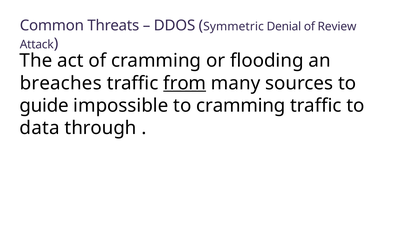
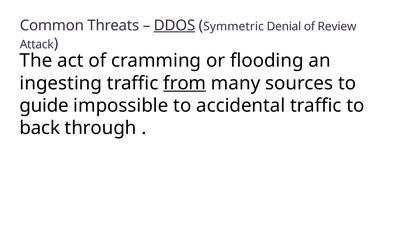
DDOS underline: none -> present (175, 25)
breaches: breaches -> ingesting (61, 83)
to cramming: cramming -> accidental (241, 106)
data: data -> back (40, 128)
